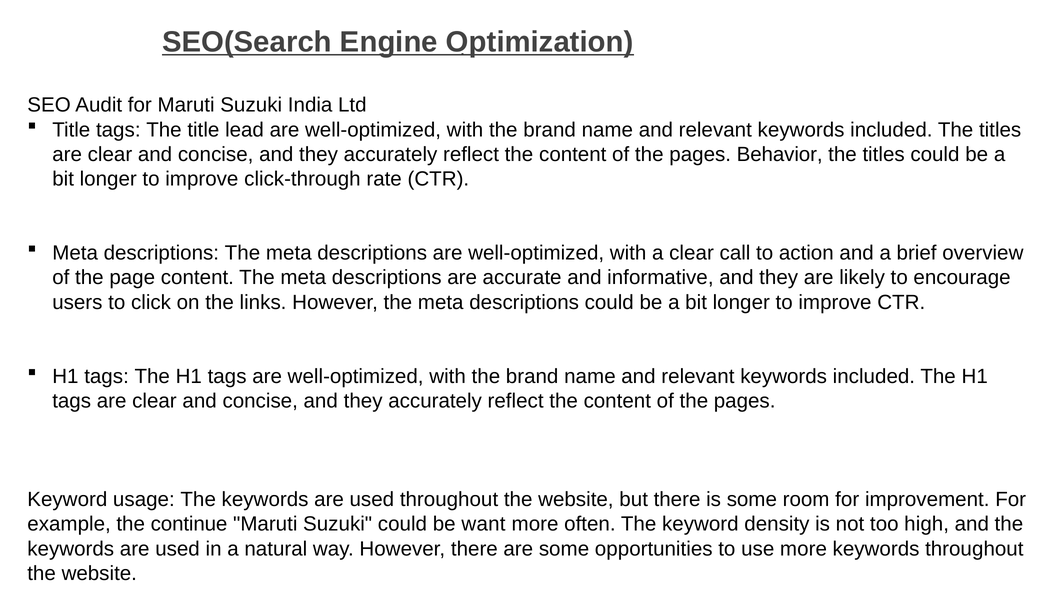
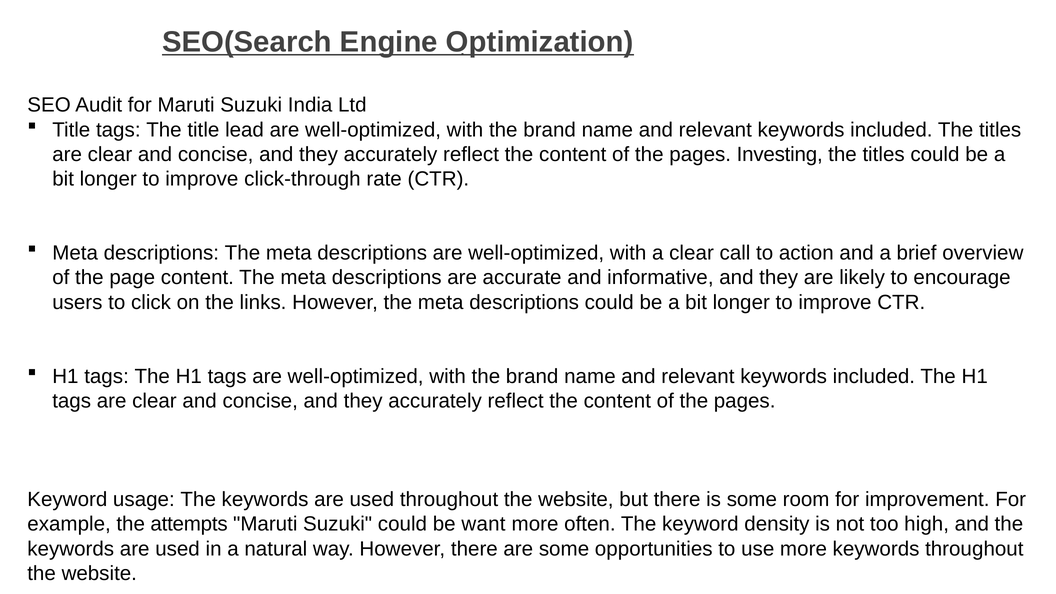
Behavior: Behavior -> Investing (780, 154)
continue: continue -> attempts (189, 524)
